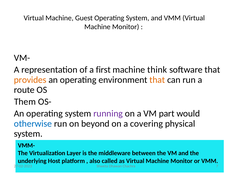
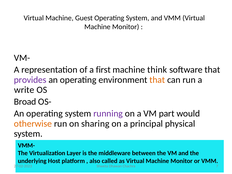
provides colour: orange -> purple (30, 80)
route: route -> write (24, 90)
Them: Them -> Broad (25, 102)
otherwise colour: blue -> orange (33, 124)
beyond: beyond -> sharing (95, 124)
covering: covering -> principal (147, 124)
